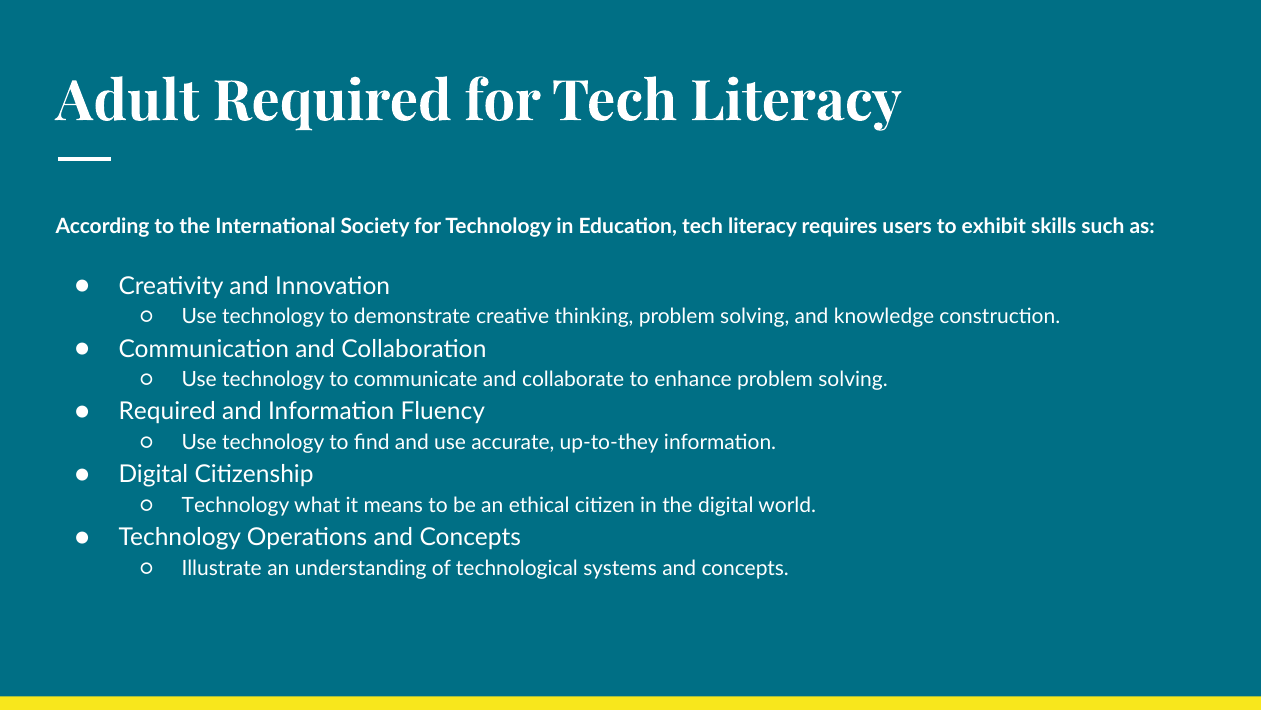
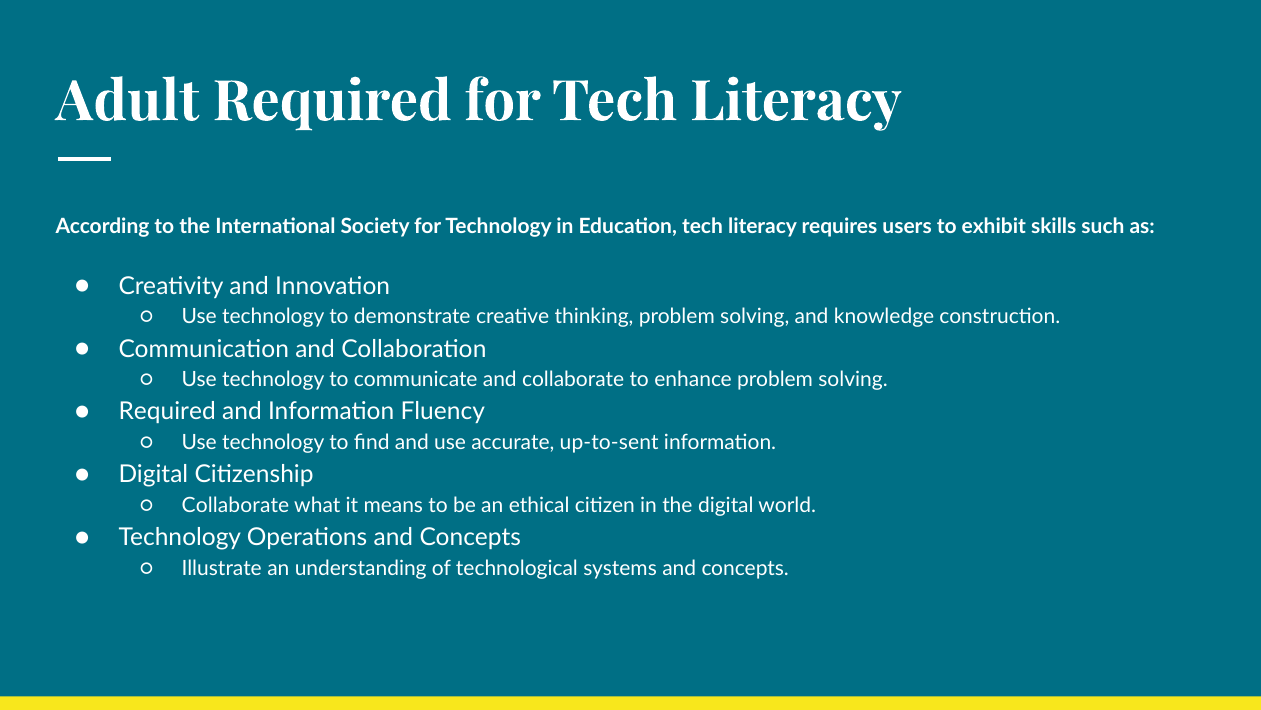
up-to-they: up-to-they -> up-to-sent (609, 442)
Technology: Technology -> Collaborate (235, 505)
